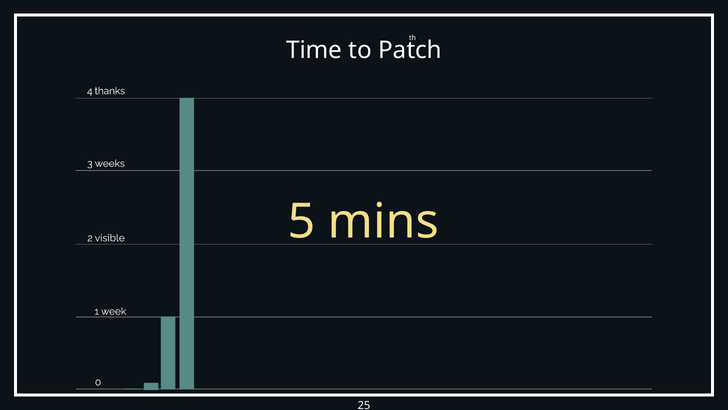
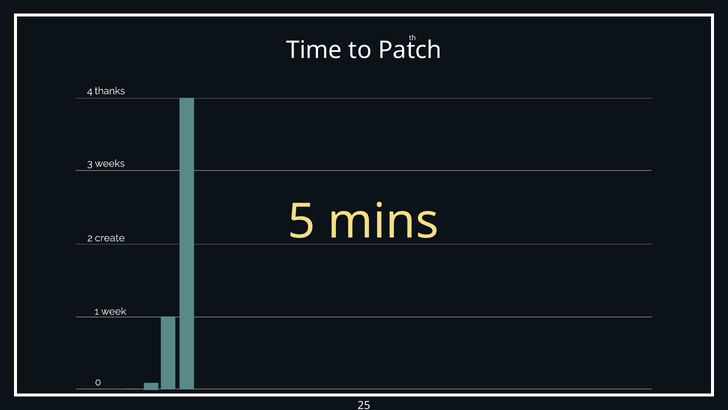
visible: visible -> create (110, 238)
